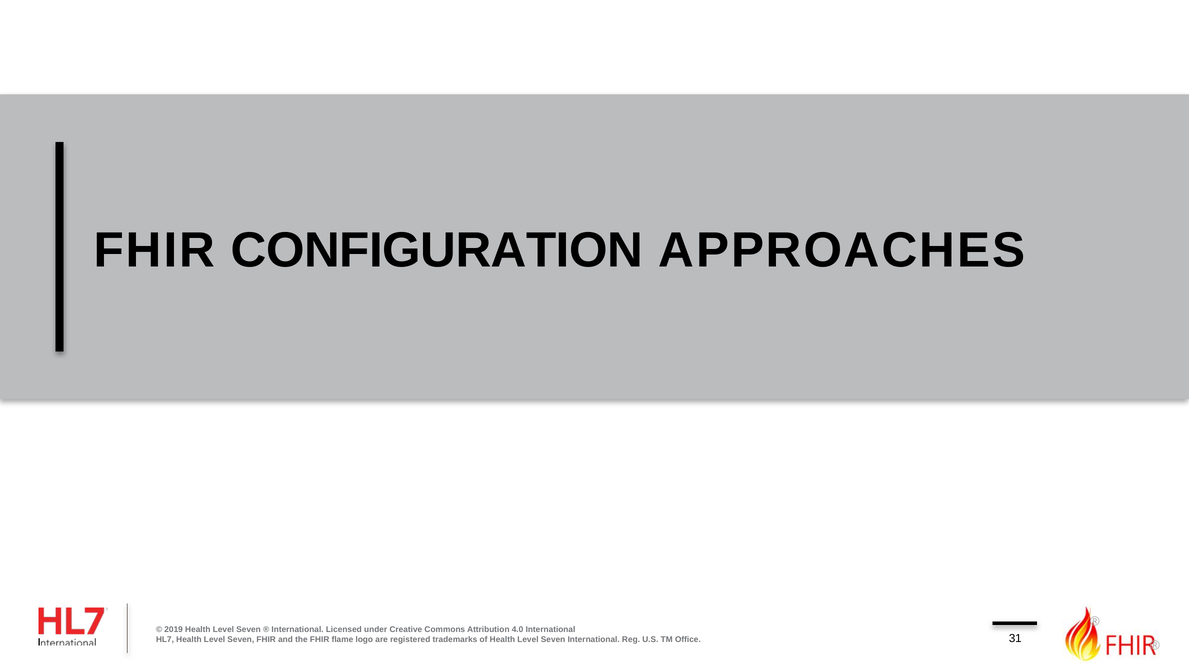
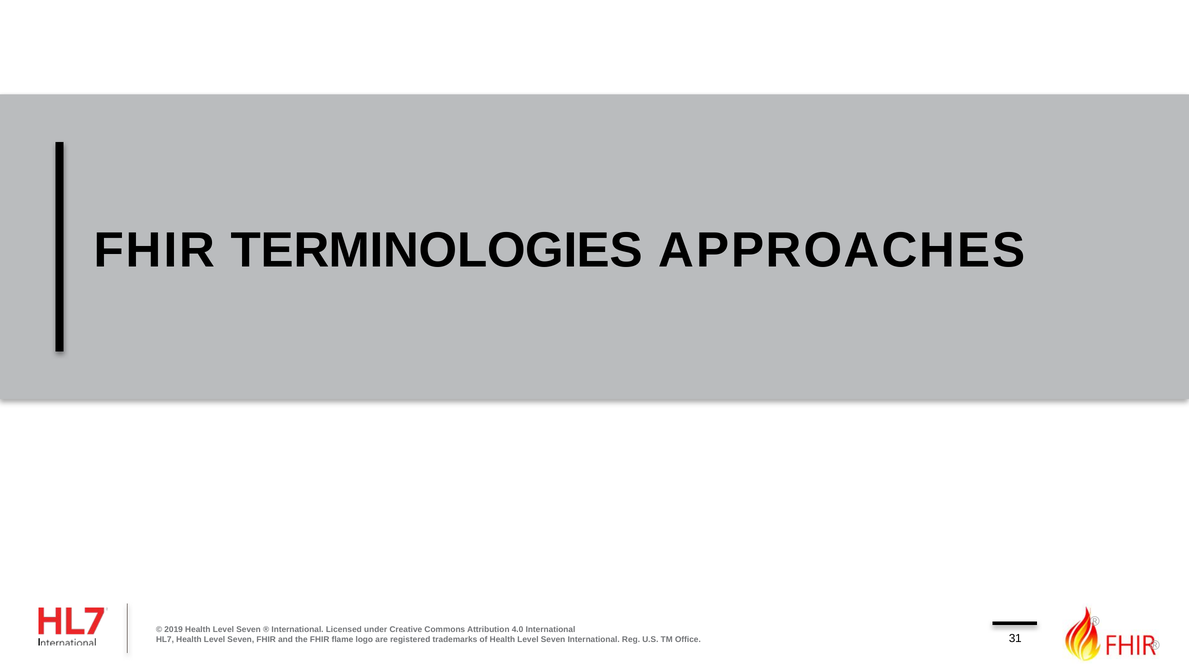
CONFIGURATION: CONFIGURATION -> TERMINOLOGIES (437, 250)
